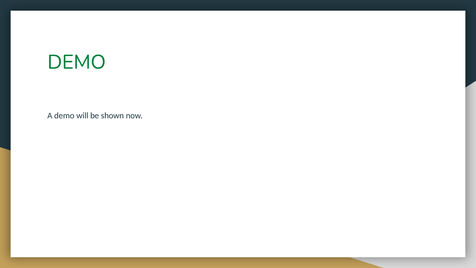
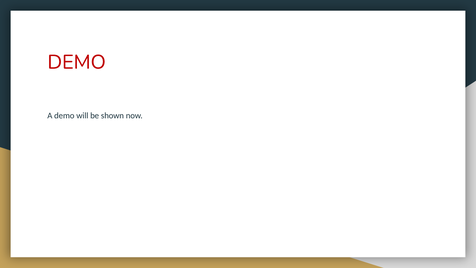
DEMO colour: green -> red (77, 62)
